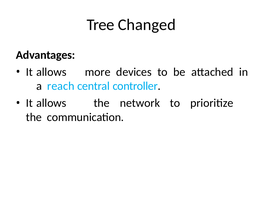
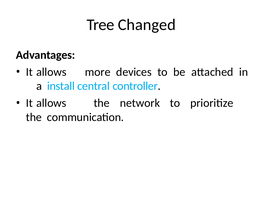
reach: reach -> install (61, 86)
